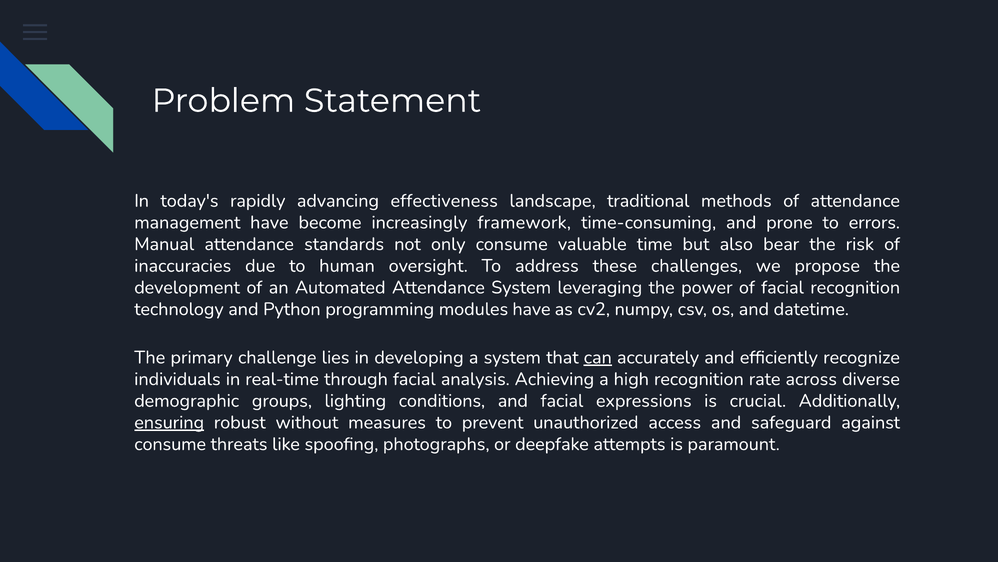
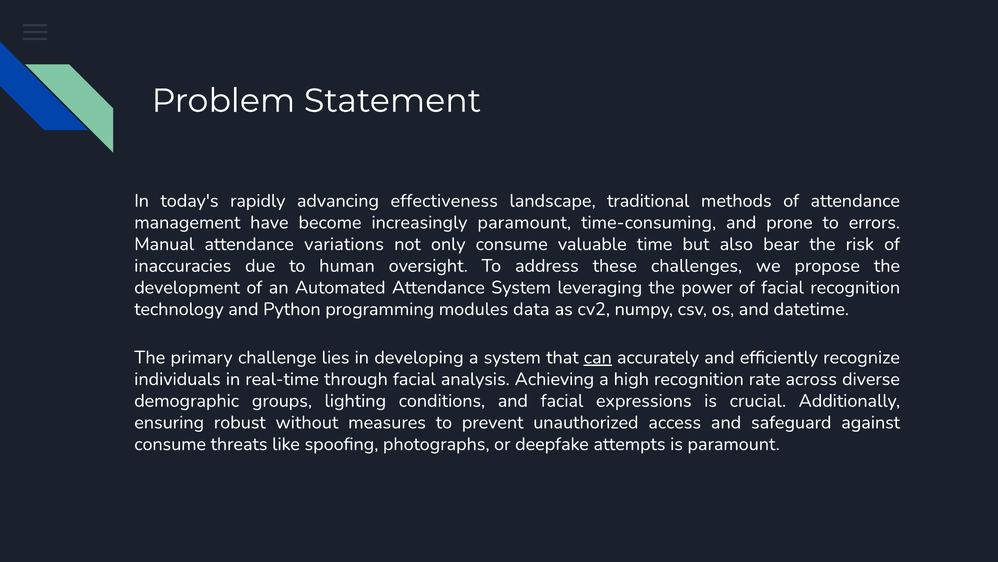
increasingly framework: framework -> paramount (524, 222)
standards: standards -> variations (344, 244)
modules have: have -> data (531, 309)
ensuring underline: present -> none (169, 422)
